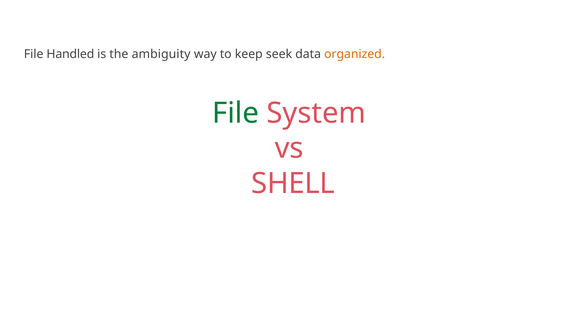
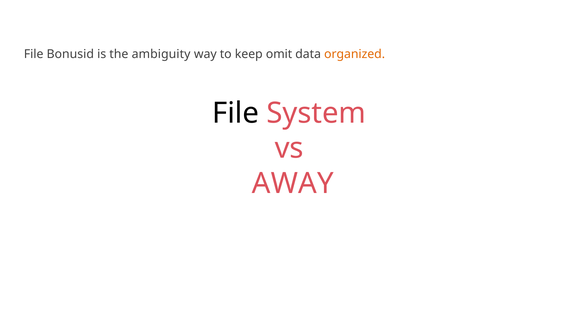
Handled: Handled -> Bonusid (70, 54)
seek: seek -> omit (279, 54)
File colour: green -> black (236, 113)
SHELL: SHELL -> AWAY (293, 183)
